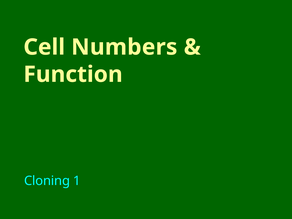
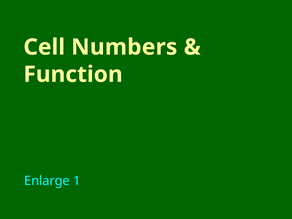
Cloning: Cloning -> Enlarge (47, 181)
